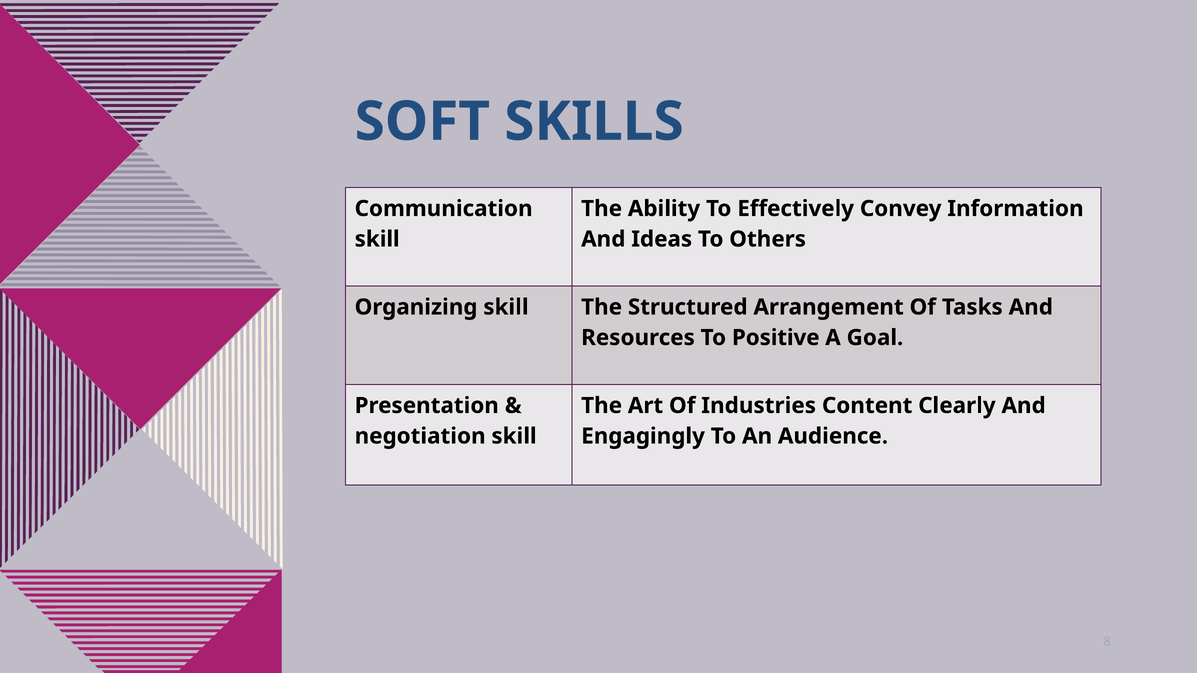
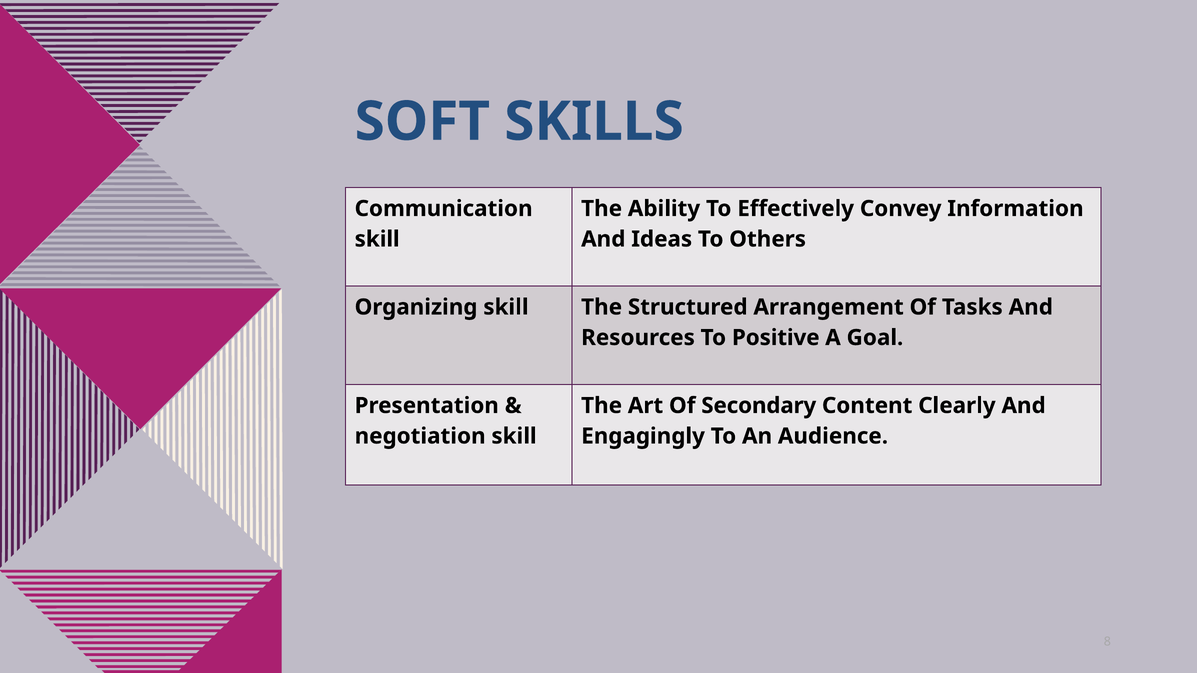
Industries: Industries -> Secondary (759, 406)
